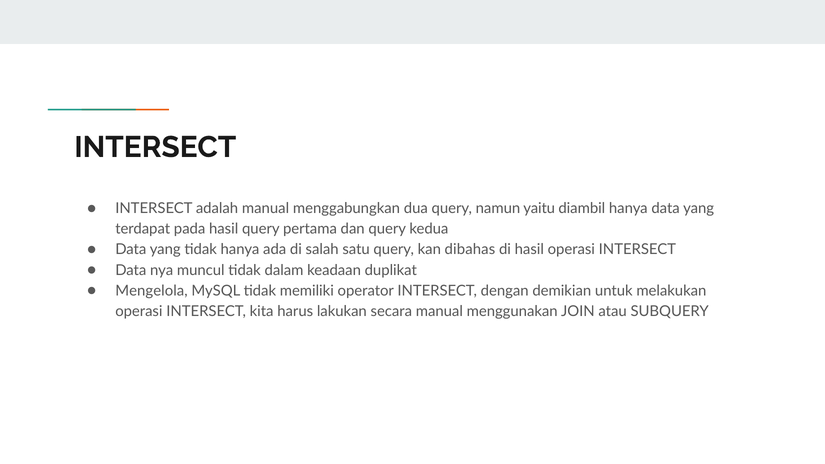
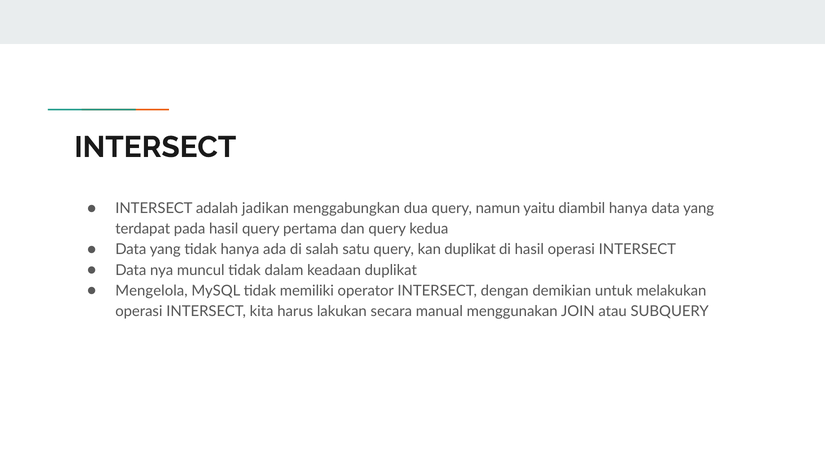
adalah manual: manual -> jadikan (265, 208)
kan dibahas: dibahas -> duplikat (470, 250)
